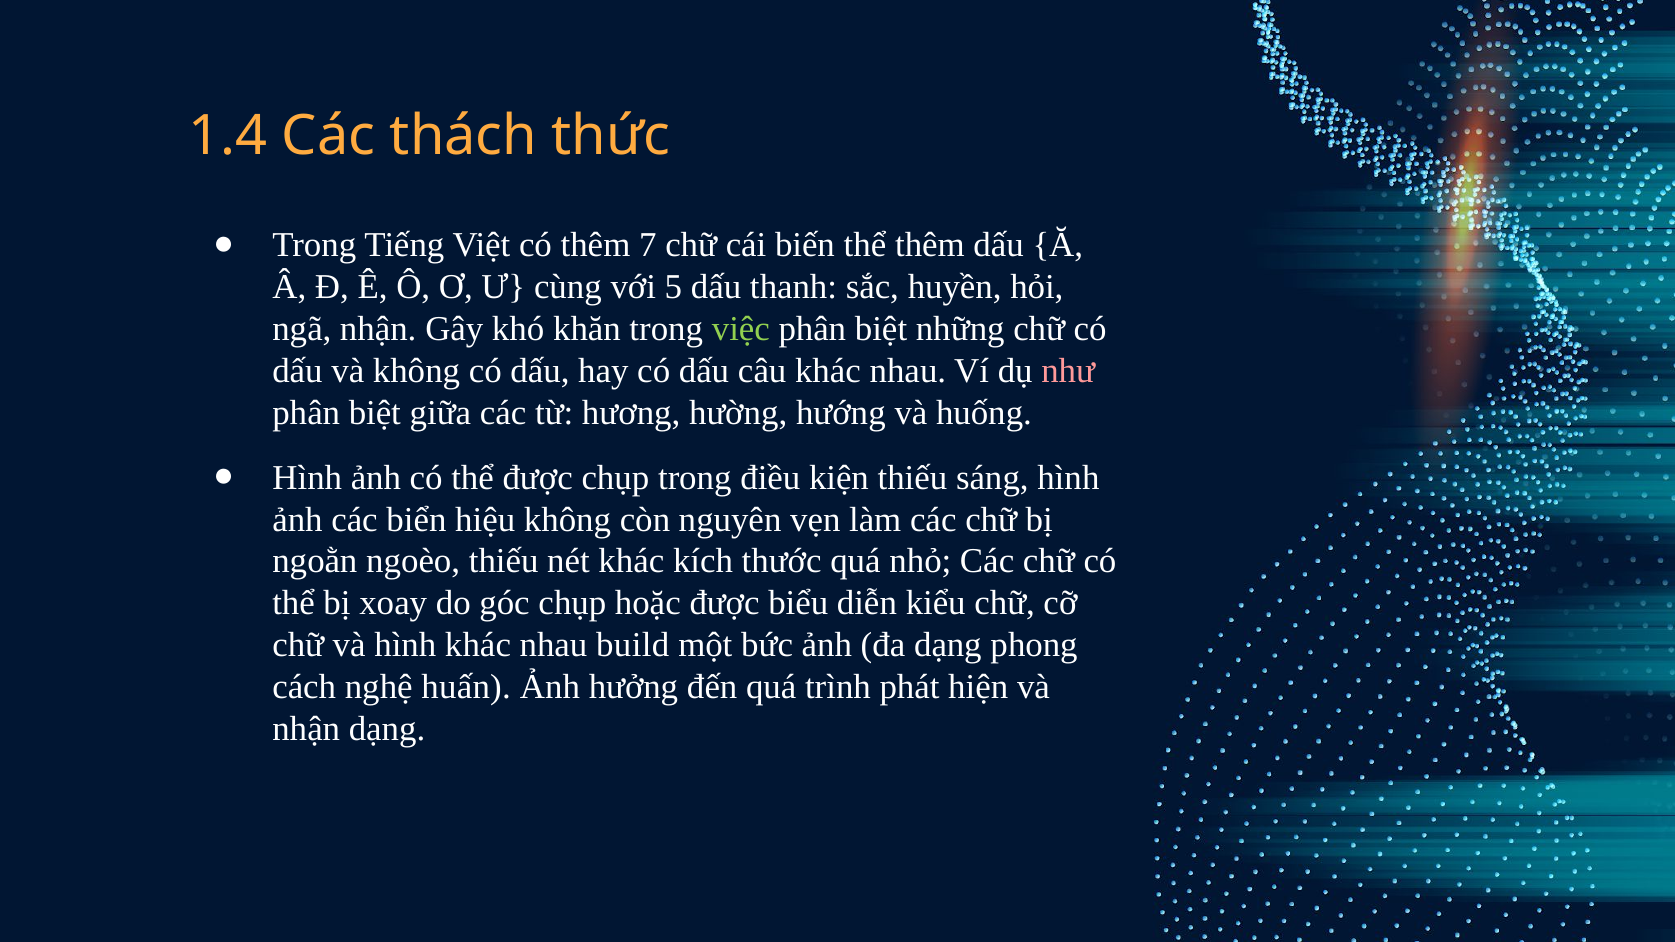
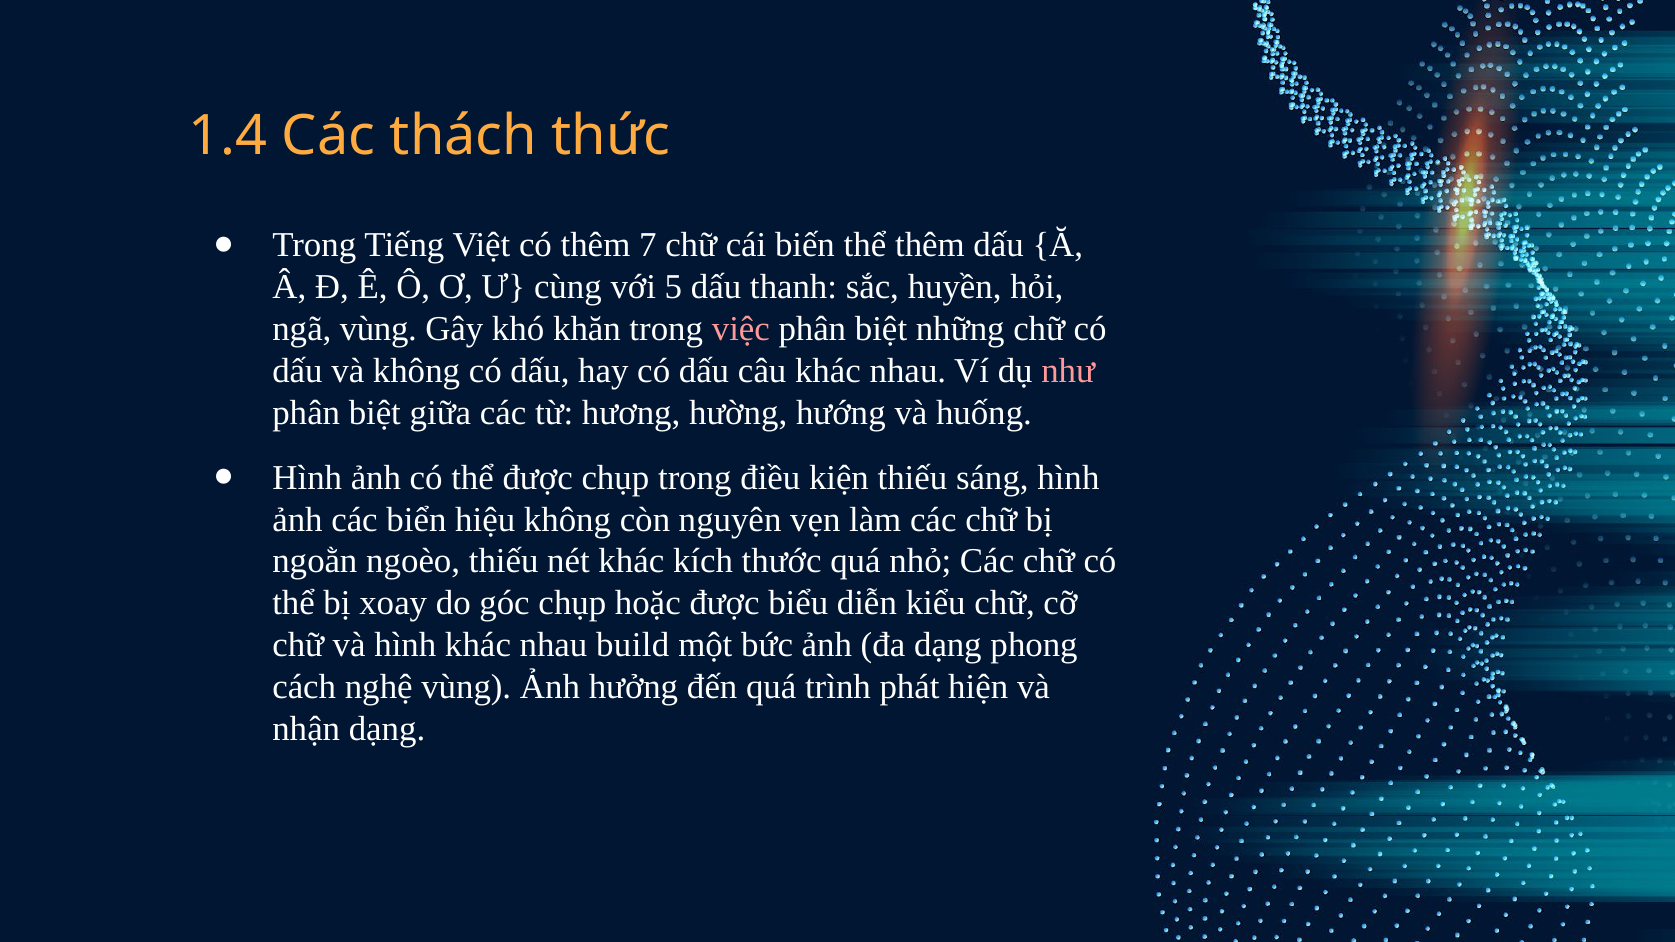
ngã nhận: nhận -> vùng (378, 329)
việc colour: light green -> pink (741, 329)
nghệ huấn: huấn -> vùng (466, 687)
